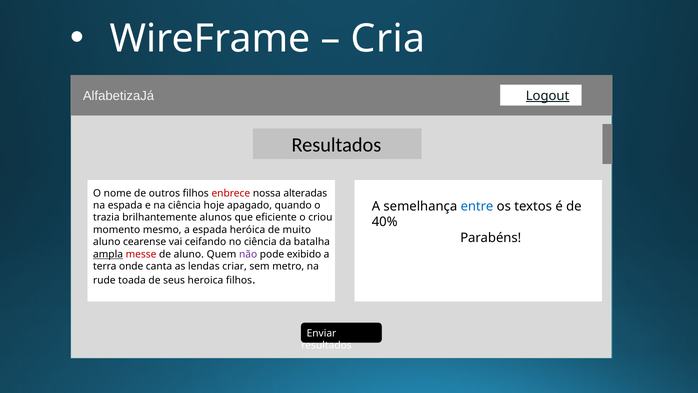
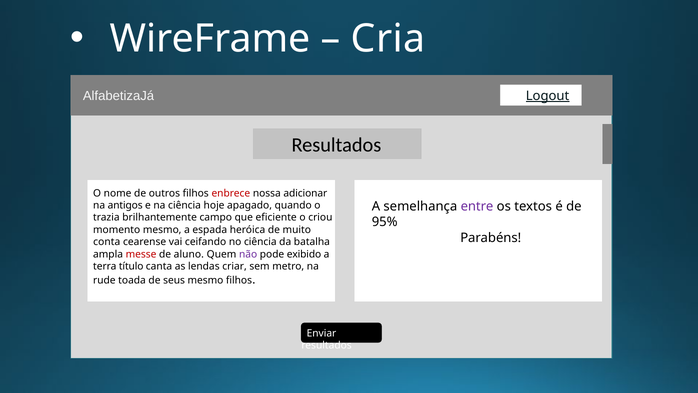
alteradas: alteradas -> adicionar (305, 193)
na espada: espada -> antigos (125, 205)
entre colour: blue -> purple (477, 206)
alunos: alunos -> campo (216, 217)
40%: 40% -> 95% (385, 222)
aluno: aluno -> conta (107, 242)
ampla underline: present -> none (108, 254)
onde: onde -> título (131, 266)
seus heroica: heroica -> mesmo (205, 280)
